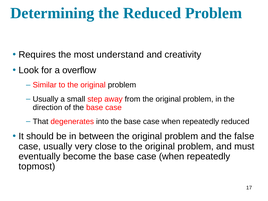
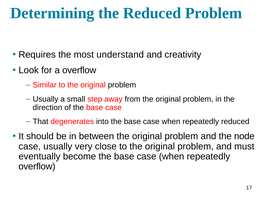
false: false -> node (244, 136)
topmost: topmost -> overflow (37, 166)
